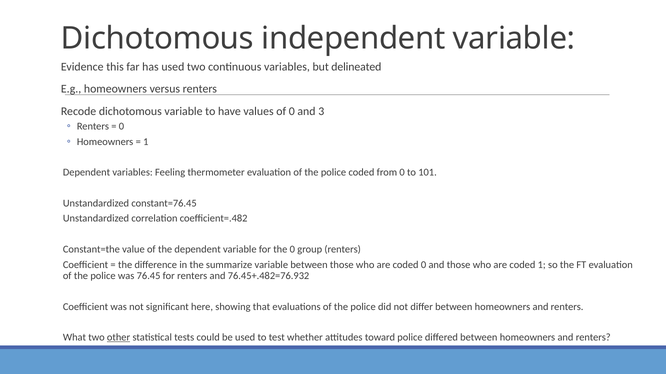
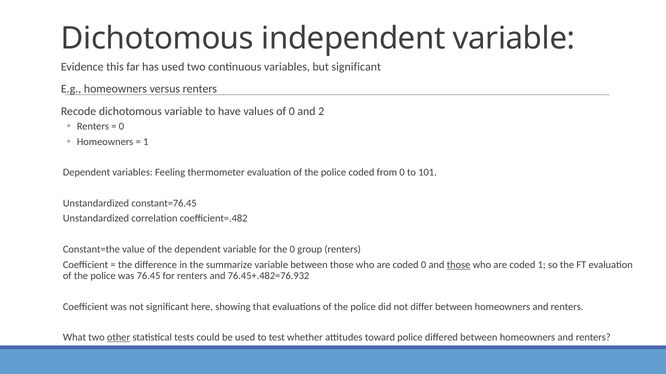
but delineated: delineated -> significant (356, 67)
3: 3 -> 2 (321, 112)
those underline: none -> present (459, 265)
